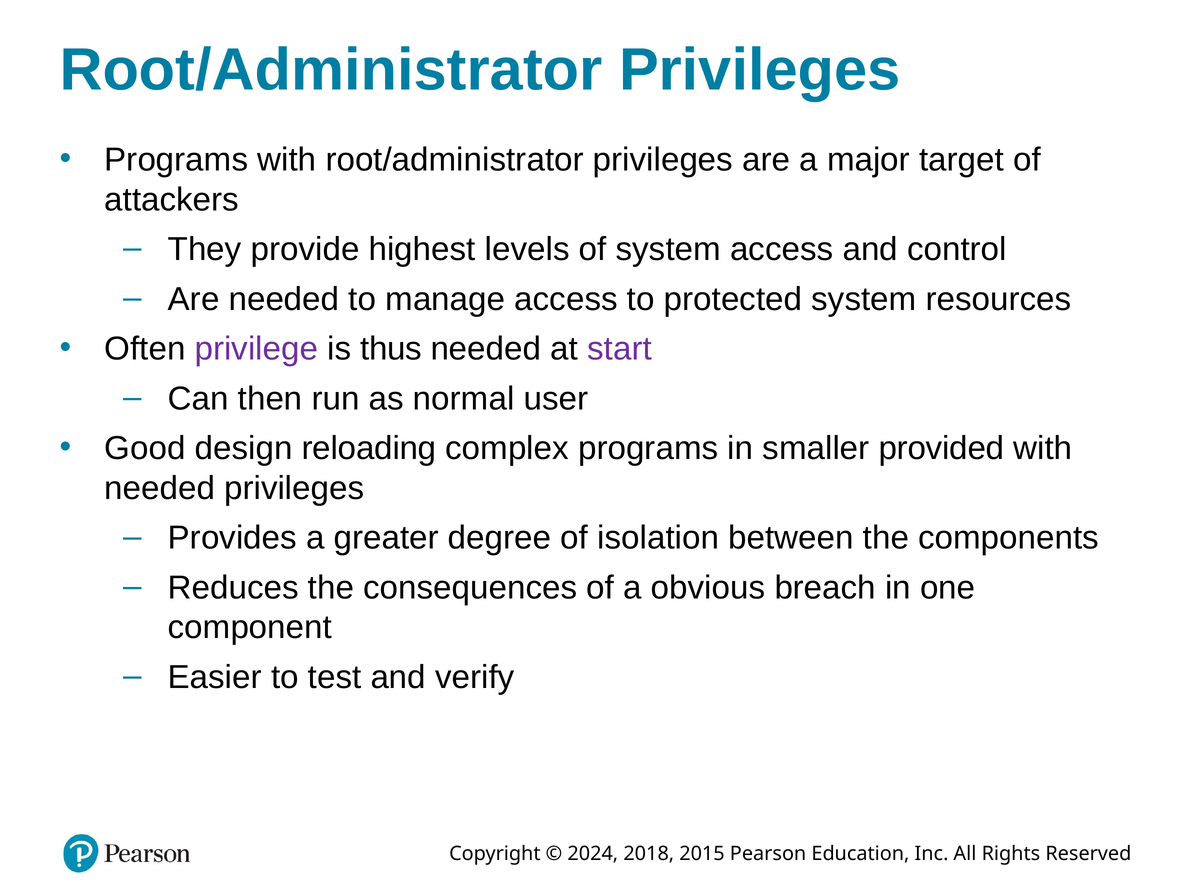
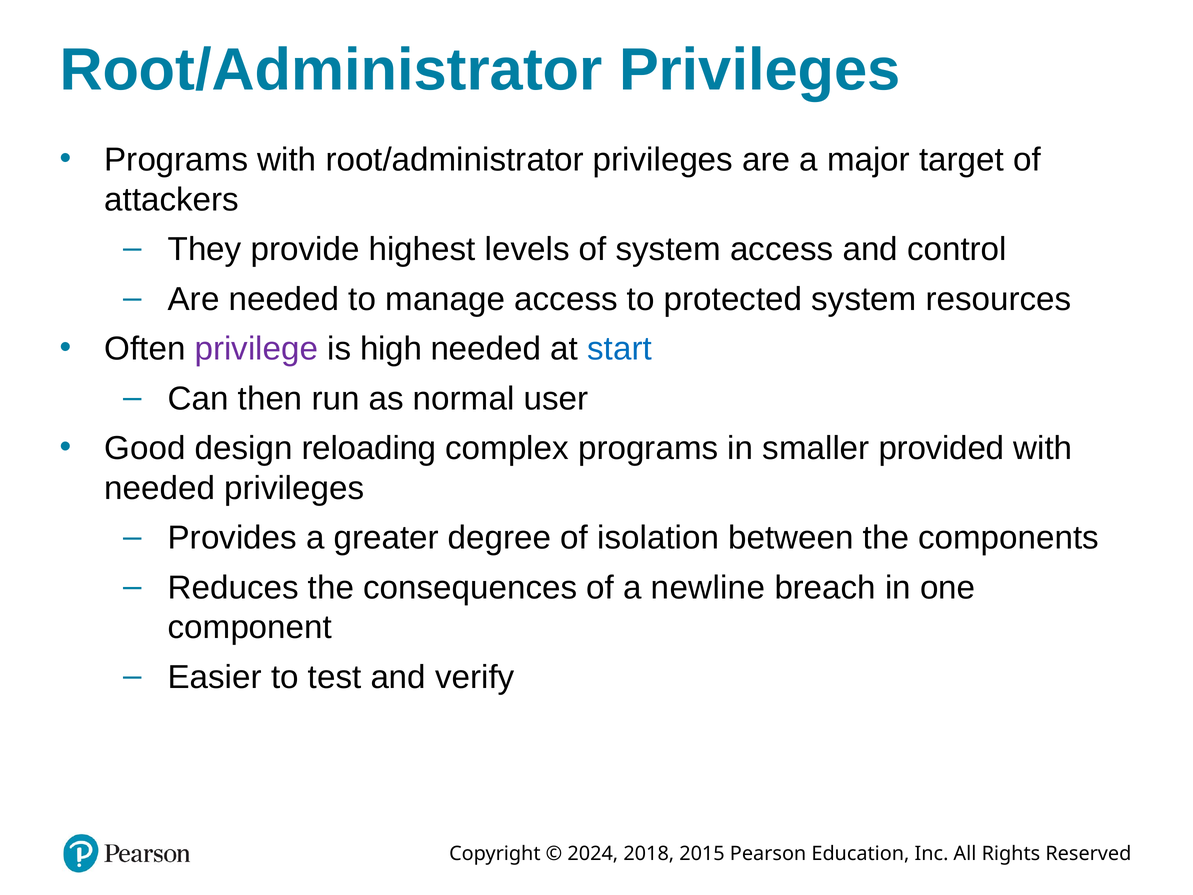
thus: thus -> high (391, 349)
start colour: purple -> blue (620, 349)
obvious: obvious -> newline (708, 588)
